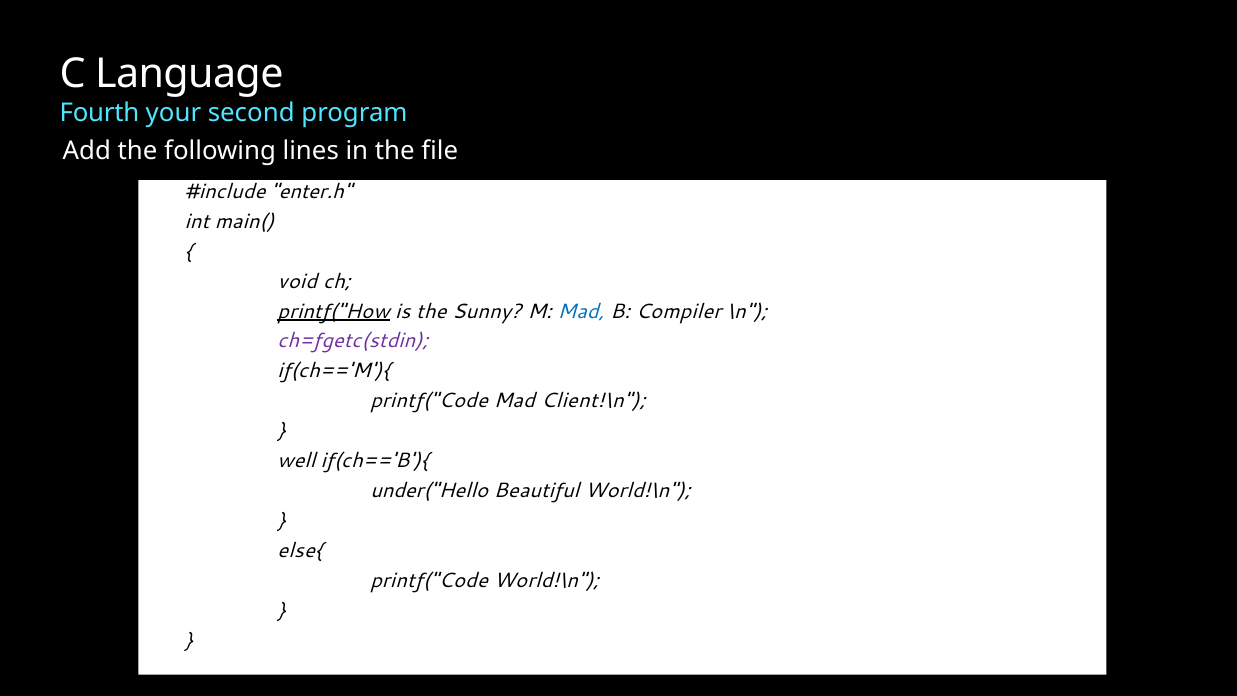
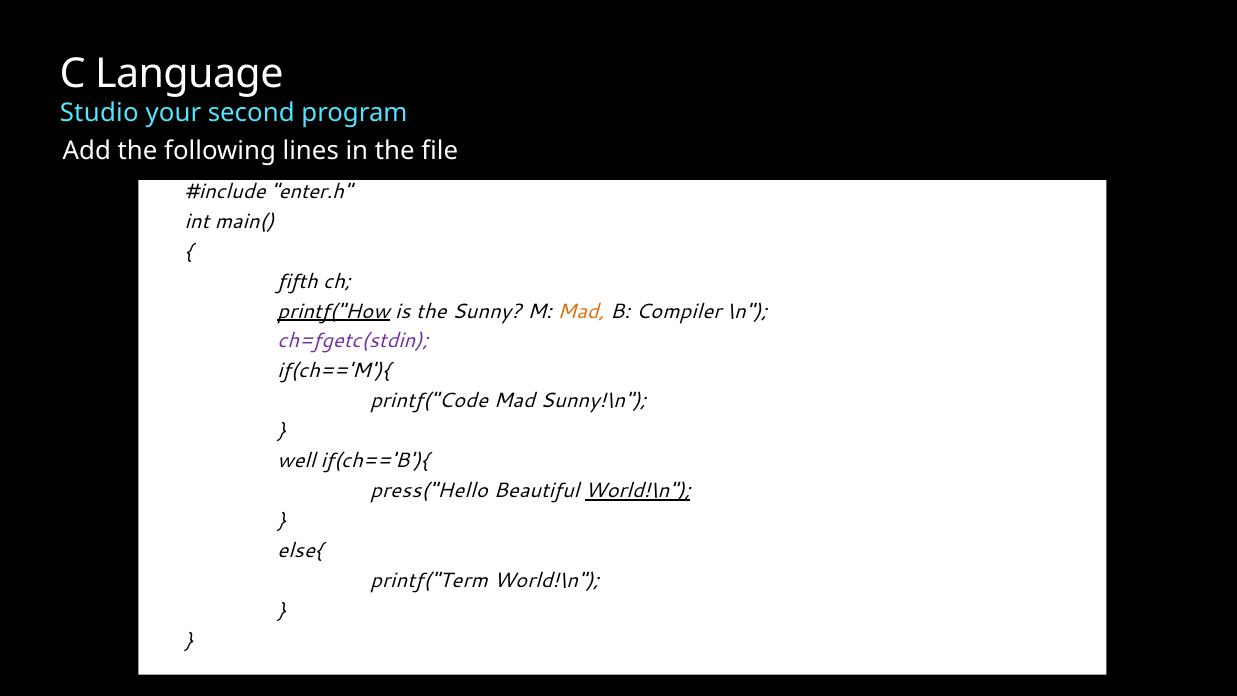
Fourth: Fourth -> Studio (99, 113)
void: void -> fifth (298, 281)
Mad colour: blue -> orange (581, 311)
Client!\n: Client!\n -> Sunny!\n (593, 401)
under("Hello: under("Hello -> press("Hello (429, 491)
World!\n underline: none -> present (638, 491)
printf("Code: printf("Code -> printf("Term (429, 581)
